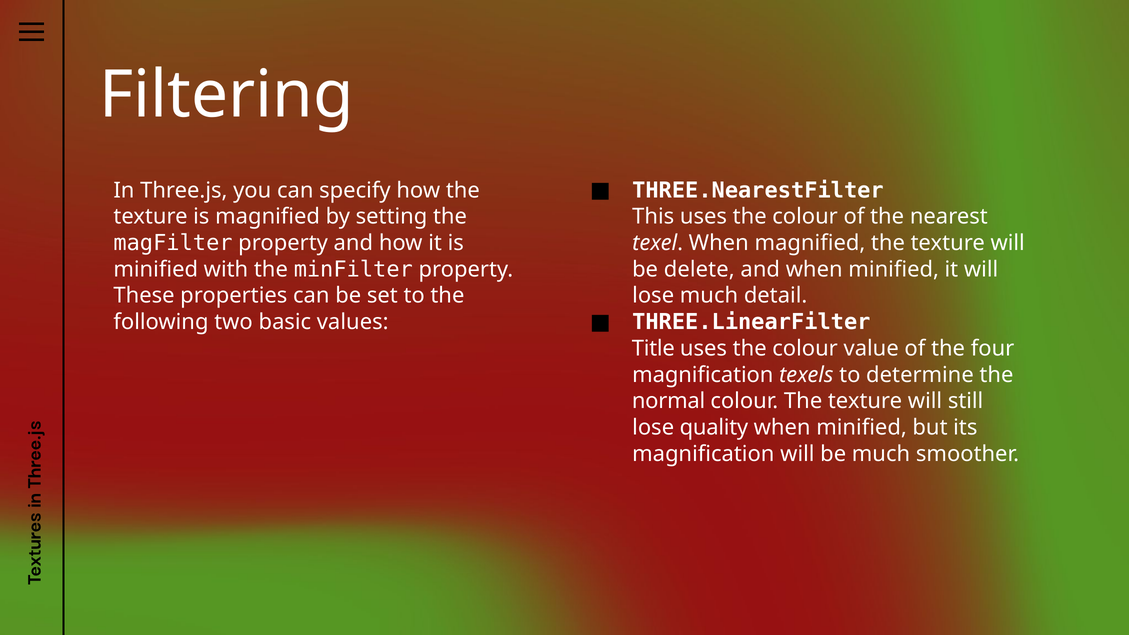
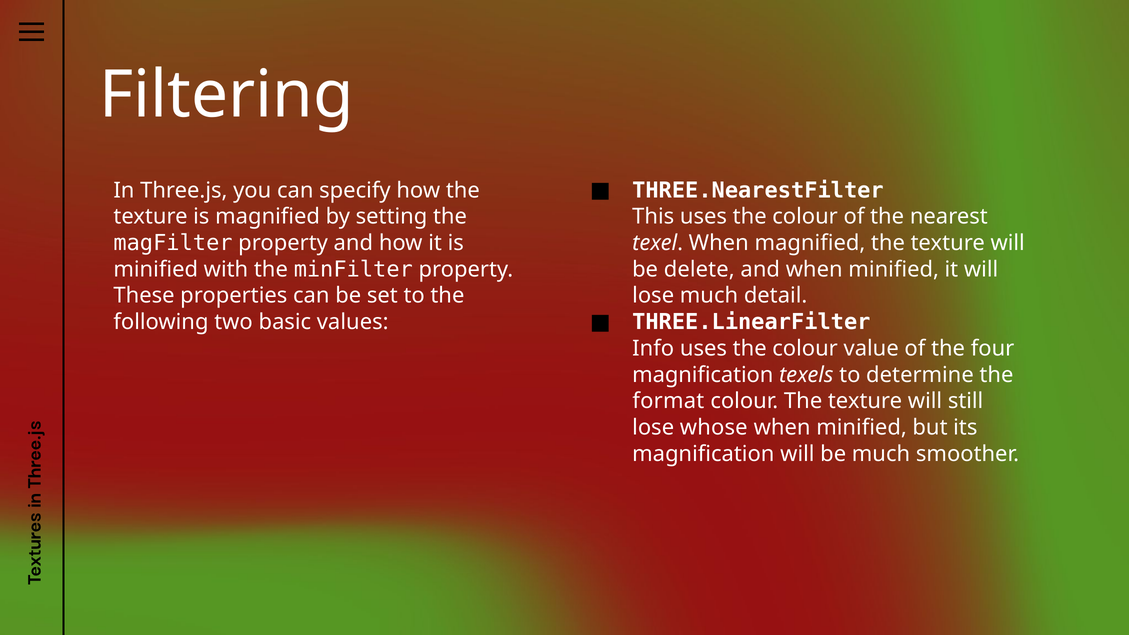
Title: Title -> Info (653, 348)
normal: normal -> format (668, 401)
quality: quality -> whose (714, 428)
